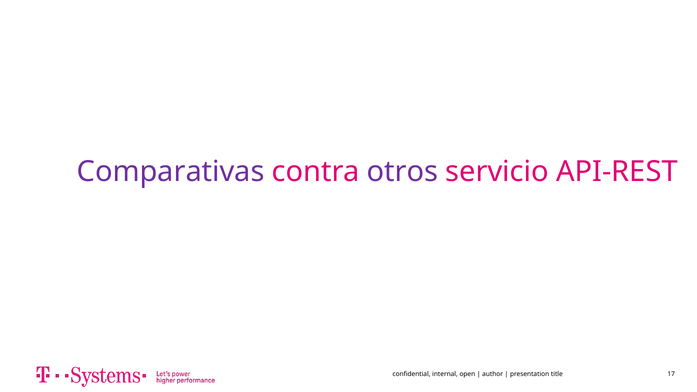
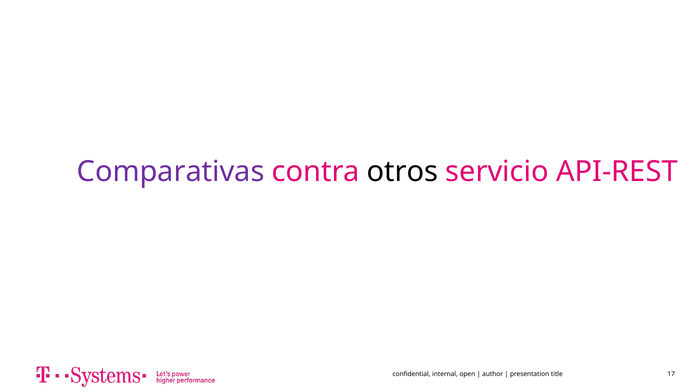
otros colour: purple -> black (402, 171)
